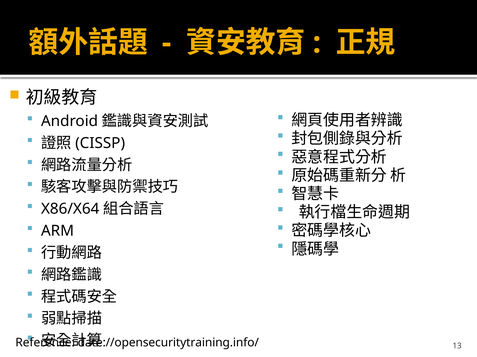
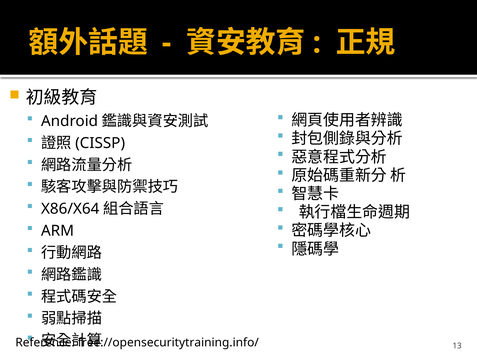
date://opensecuritytraining.info/: date://opensecuritytraining.info/ -> free://opensecuritytraining.info/ (168, 343)
